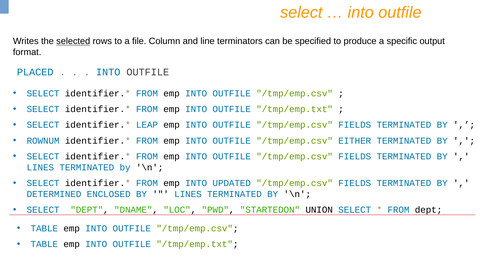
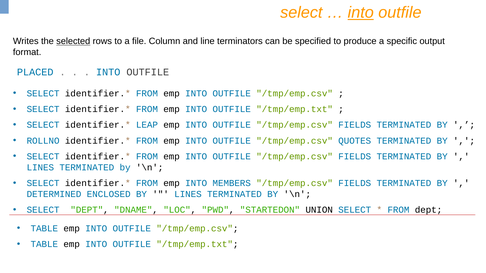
into underline: none -> present (361, 13)
ROWNUM: ROWNUM -> ROLLNO (43, 141)
EITHER: EITHER -> QUOTES (355, 141)
UPDATED: UPDATED -> MEMBERS (232, 183)
